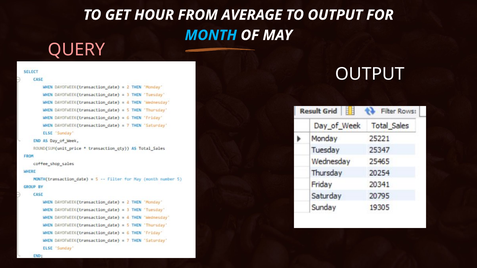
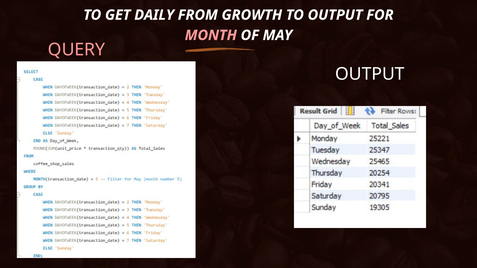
HOUR: HOUR -> DAILY (154, 15)
AVERAGE: AVERAGE -> GROWTH (252, 15)
MONTH colour: light blue -> pink (211, 35)
